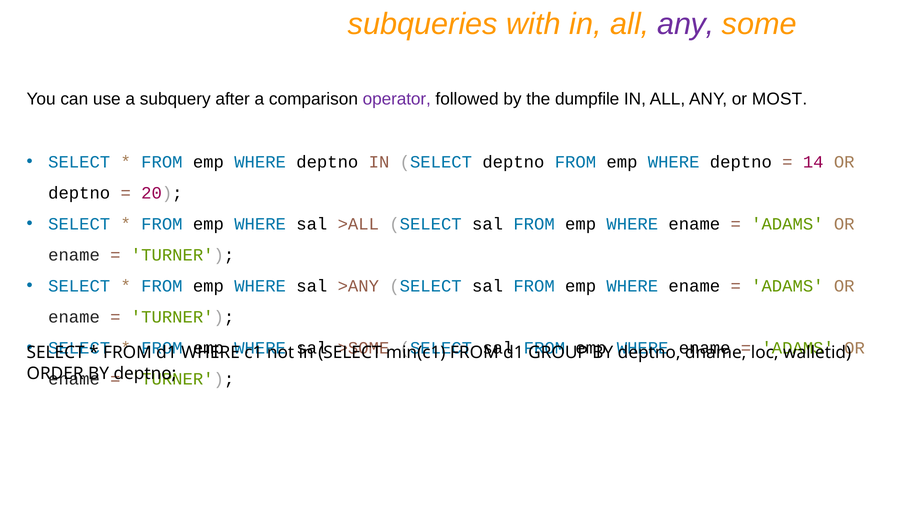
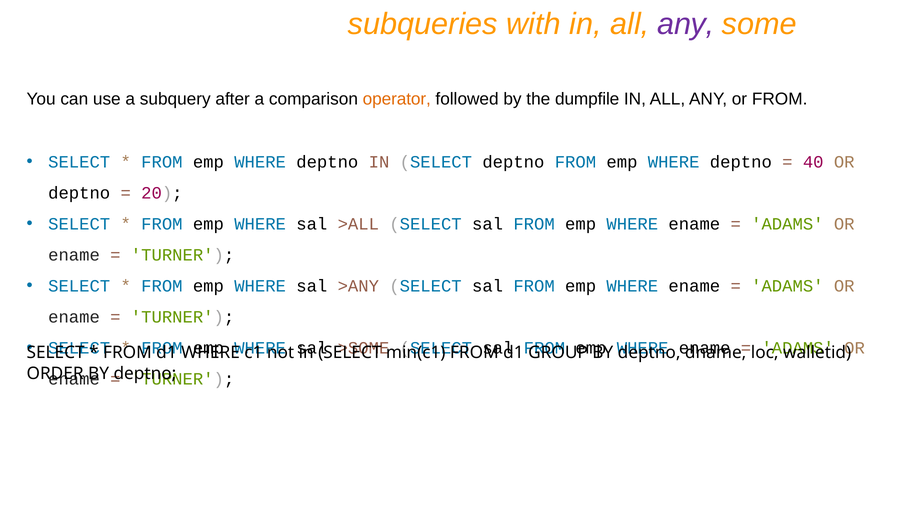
operator colour: purple -> orange (397, 99)
or MOST: MOST -> FROM (780, 99)
14: 14 -> 40 (813, 162)
